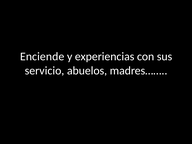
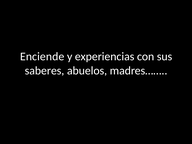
servicio: servicio -> saberes (45, 71)
